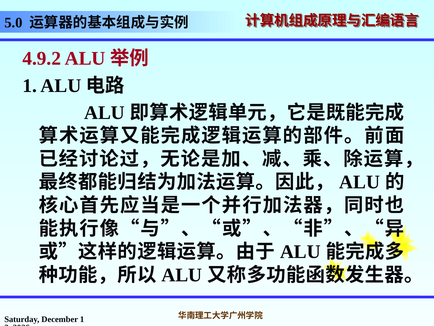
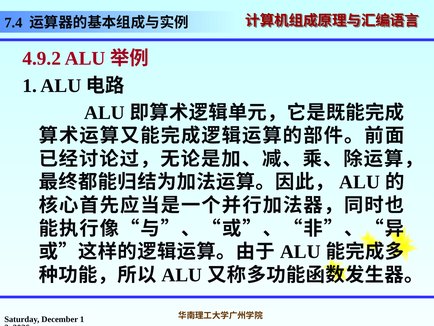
5.0: 5.0 -> 7.4 (13, 23)
